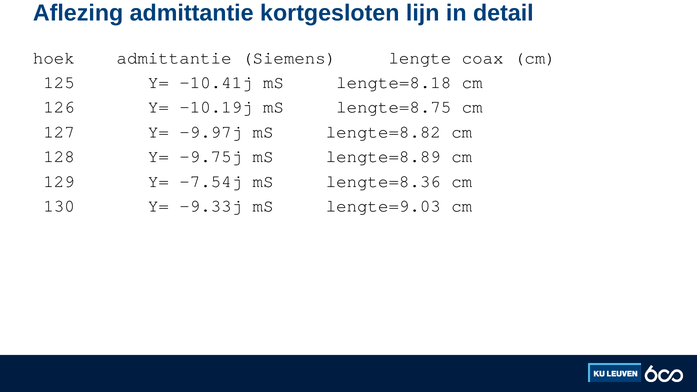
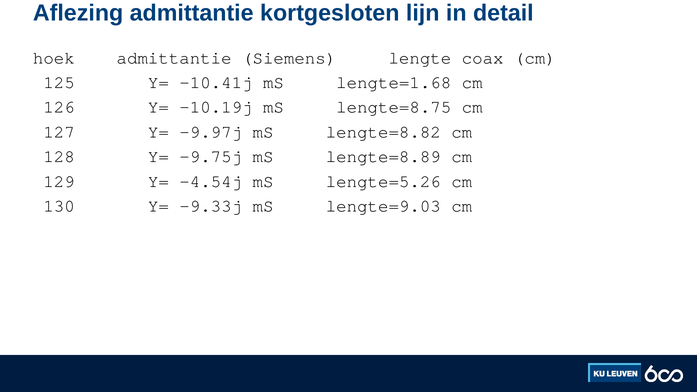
lengte=8.18: lengte=8.18 -> lengte=1.68 (394, 83)
-7.54j: -7.54j -> -4.54j (211, 181)
lengte=8.36: lengte=8.36 -> lengte=5.26 (383, 181)
